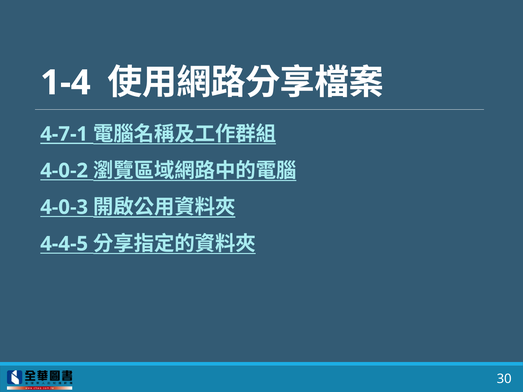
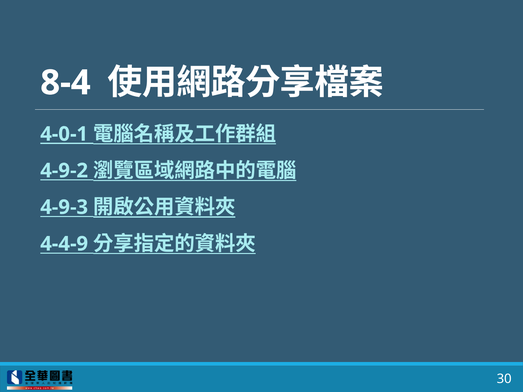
1-4: 1-4 -> 8-4 (65, 83)
4-7-1: 4-7-1 -> 4-0-1 (64, 134)
4-0-2: 4-0-2 -> 4-9-2 (64, 171)
4-0-3: 4-0-3 -> 4-9-3 (64, 207)
4-4-5: 4-4-5 -> 4-4-9 (64, 244)
